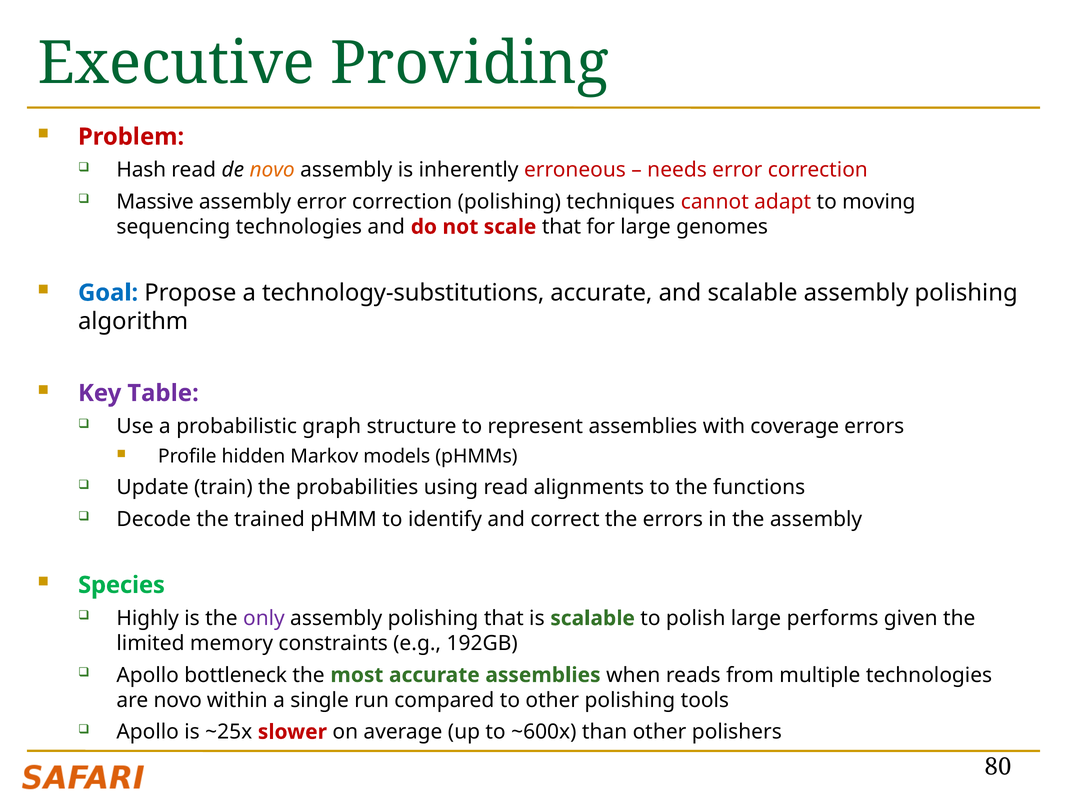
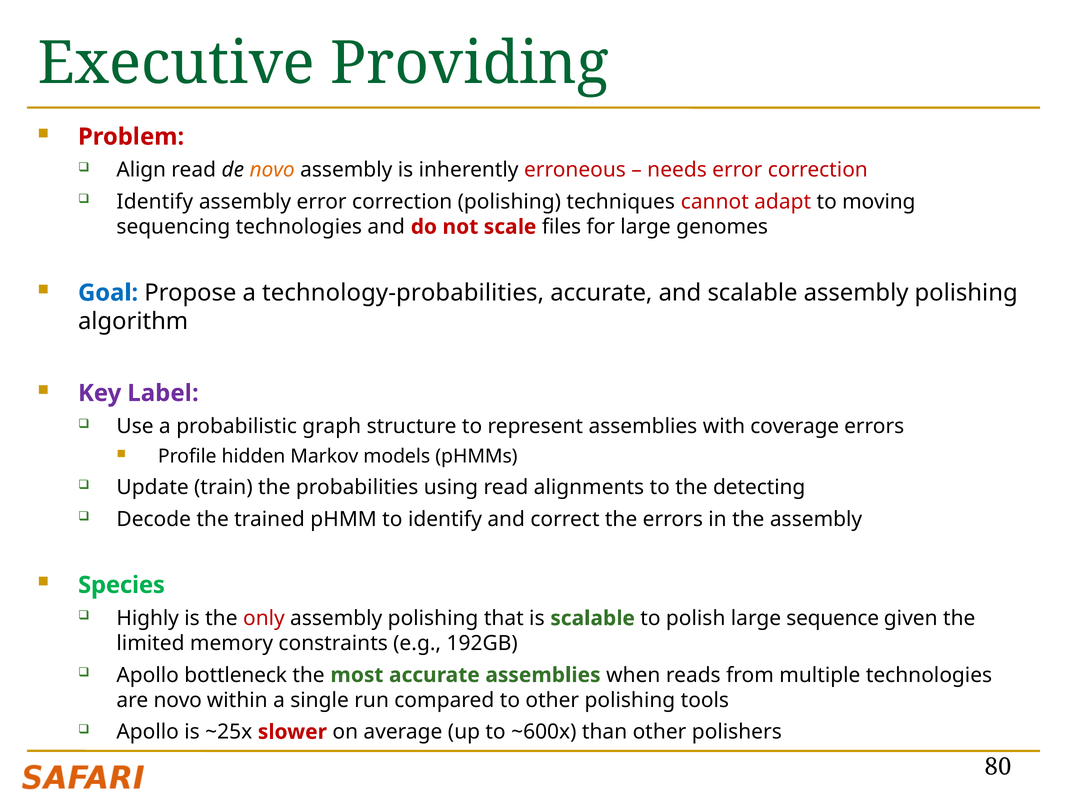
Hash: Hash -> Align (141, 170)
Massive: Massive -> Identify (155, 202)
scale that: that -> files (562, 227)
technology-substitutions: technology-substitutions -> technology-probabilities (403, 293)
Table: Table -> Label (163, 393)
functions: functions -> detecting (759, 487)
only colour: purple -> red (264, 618)
performs: performs -> sequence (833, 618)
